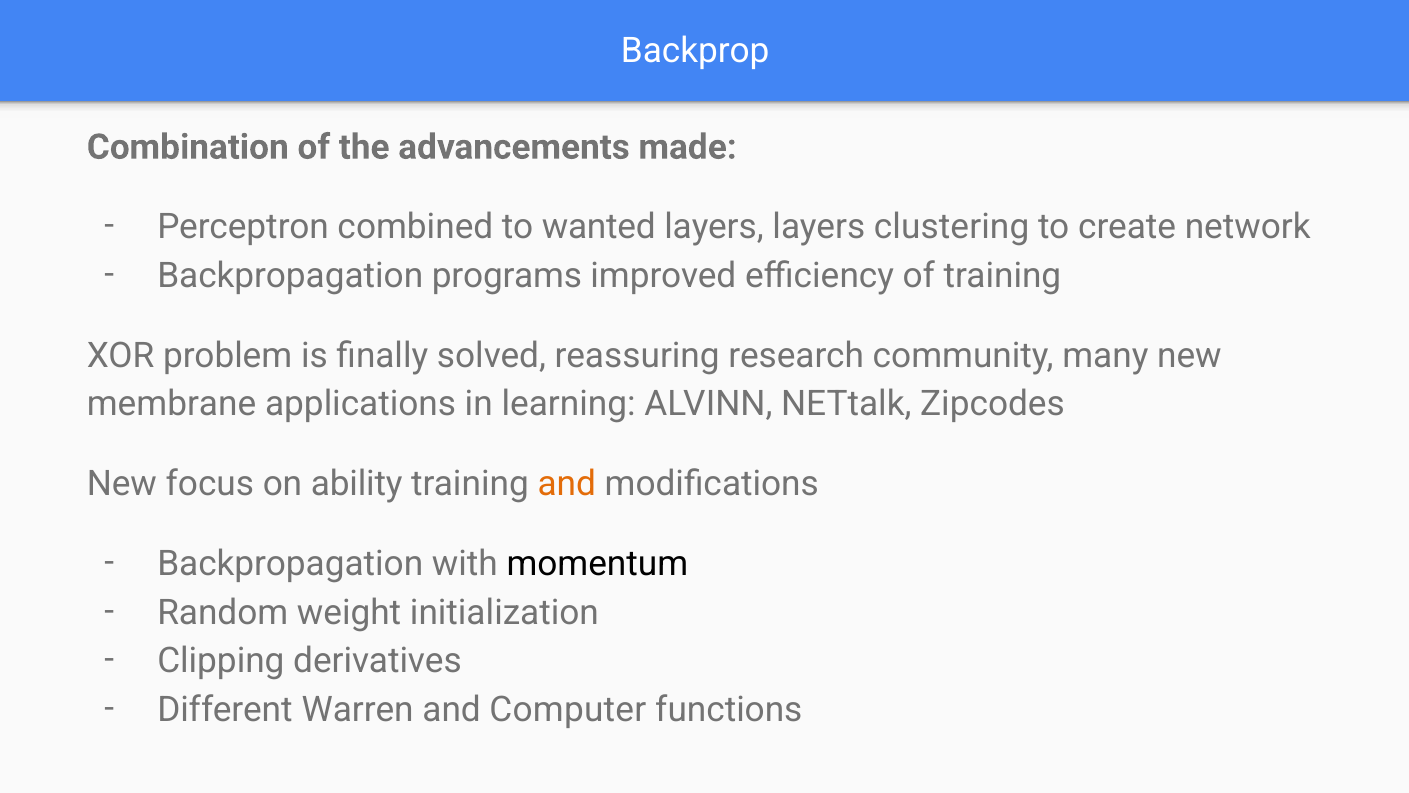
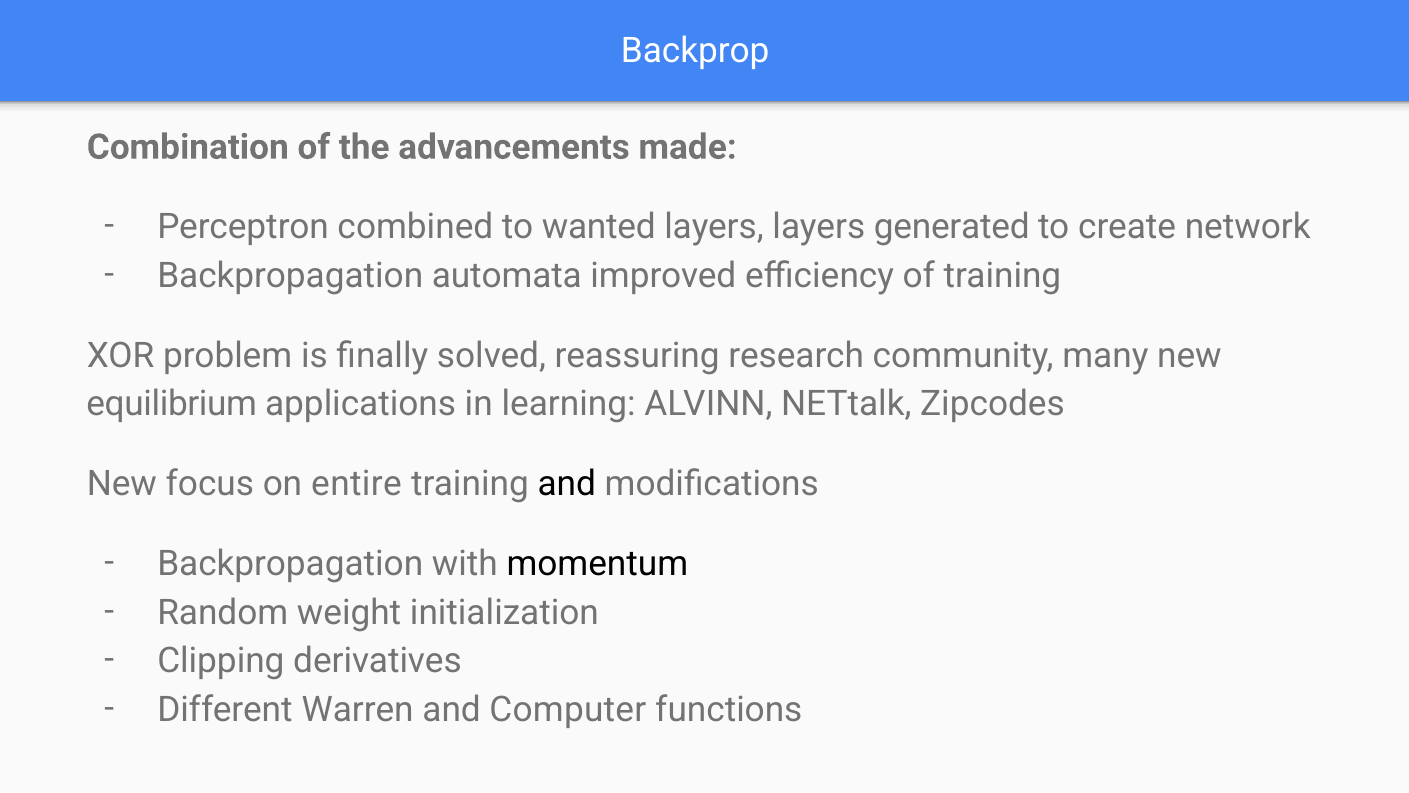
clustering: clustering -> generated (952, 227)
programs: programs -> automata (507, 276)
membrane: membrane -> equilibrium (172, 404)
ability: ability -> entire (356, 484)
and colour: orange -> black (567, 484)
